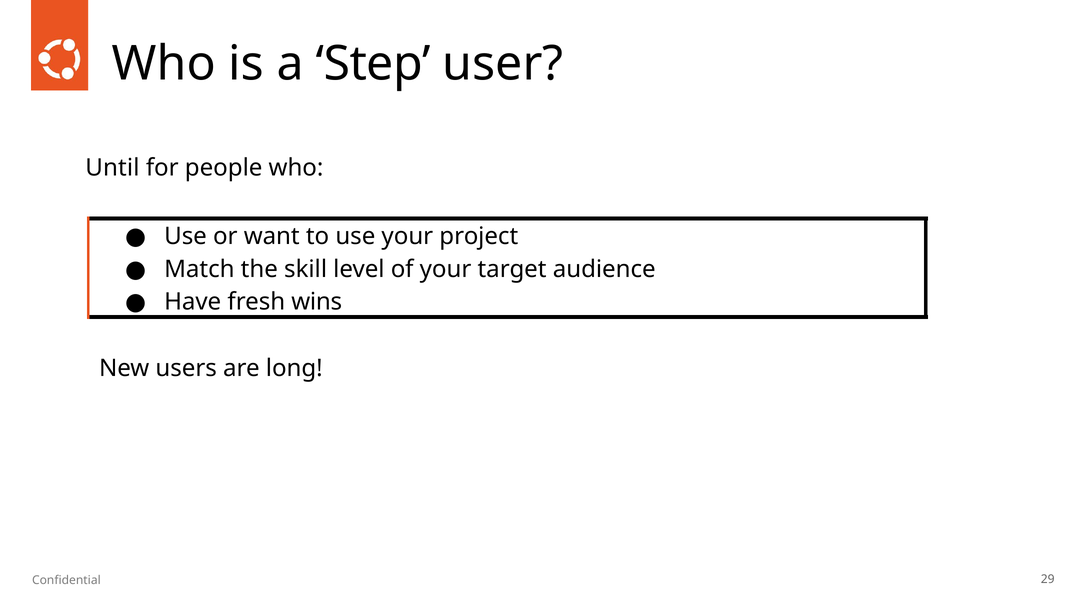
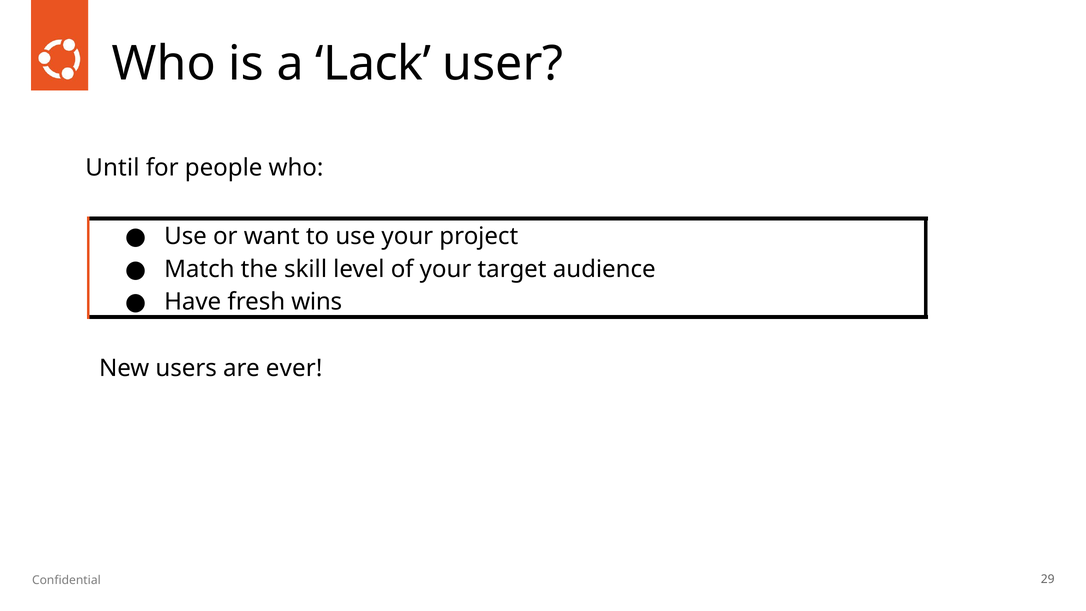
Step: Step -> Lack (373, 64)
long: long -> ever (294, 368)
